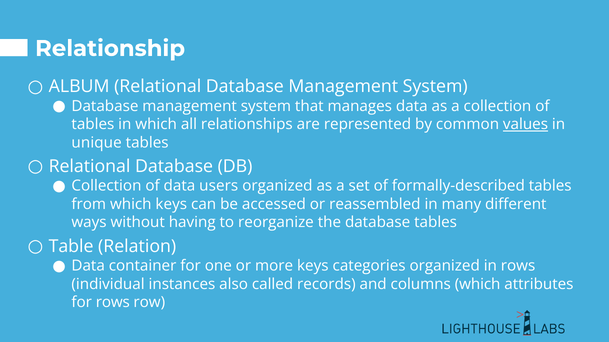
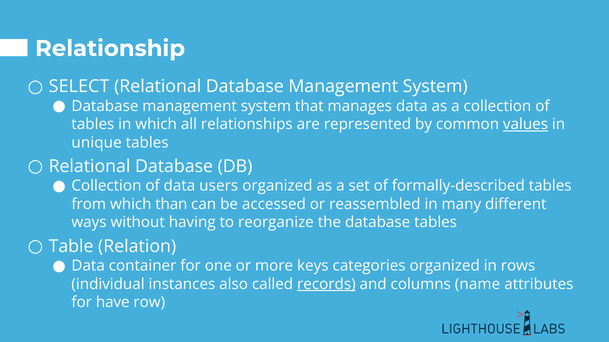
ALBUM: ALBUM -> SELECT (79, 87)
which keys: keys -> than (171, 205)
records underline: none -> present (326, 284)
columns which: which -> name (478, 284)
for rows: rows -> have (113, 303)
